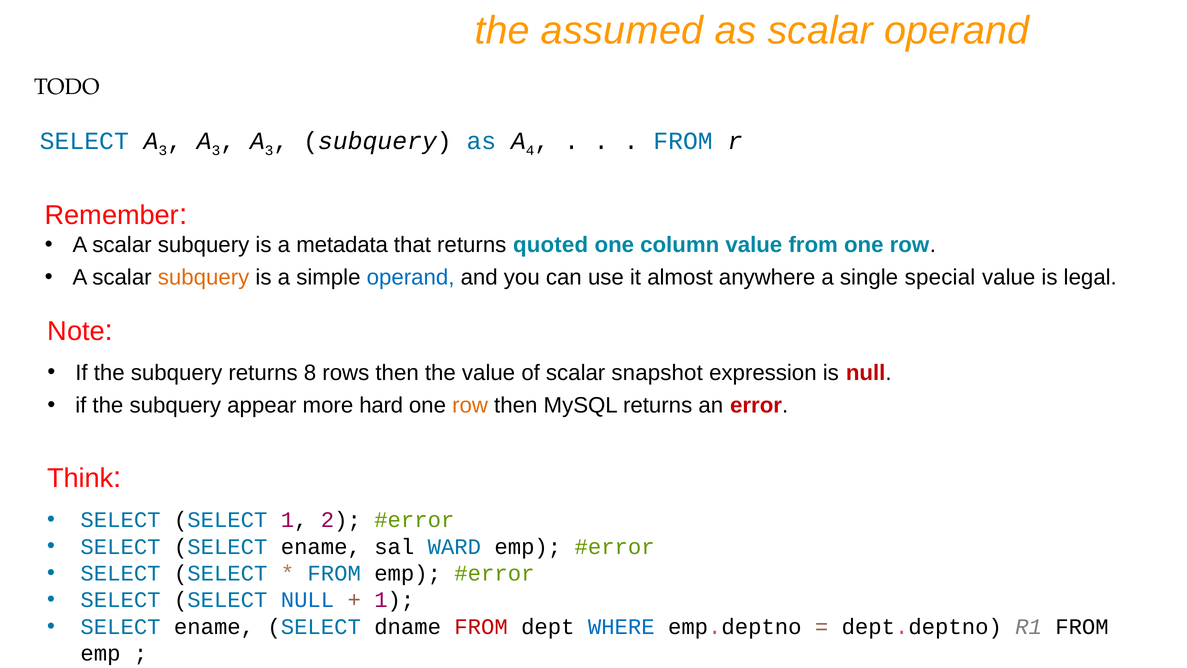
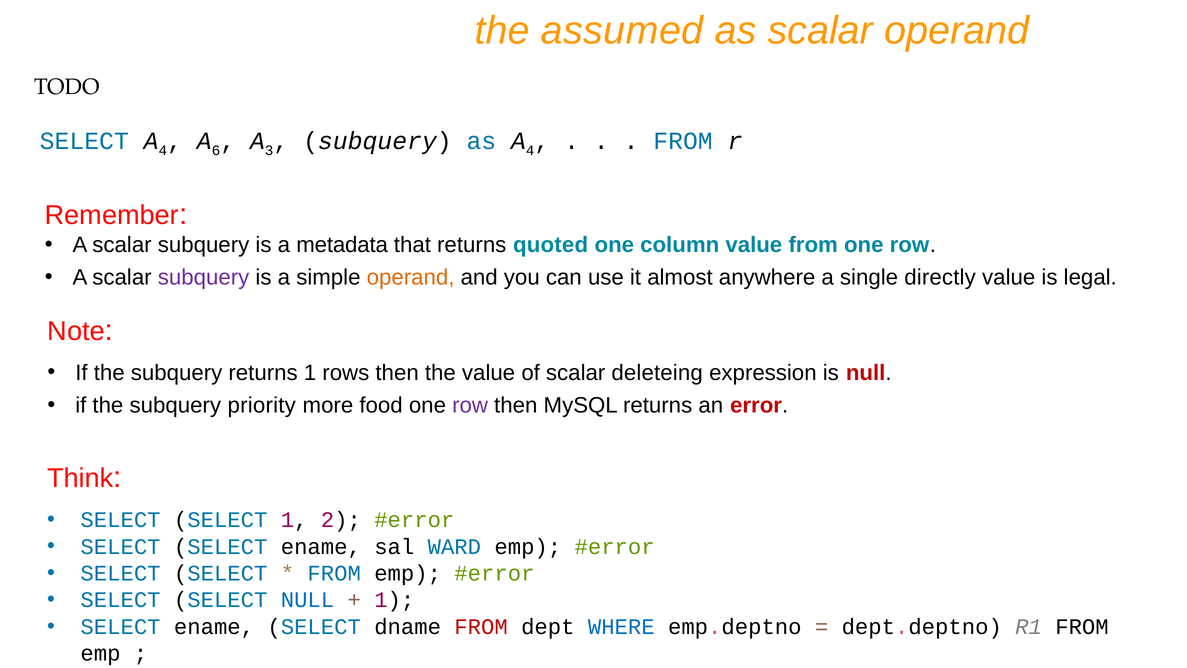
SELECT A 3: 3 -> 4 (163, 150)
3: 3 -> 6 (216, 150)
subquery colour: orange -> purple (204, 277)
operand colour: blue -> orange (411, 277)
special: special -> directly (940, 277)
returns 8: 8 -> 1 (310, 373)
snapshot: snapshot -> deleteing (657, 373)
appear: appear -> priority (262, 405)
hard: hard -> food (381, 405)
row colour: orange -> purple (470, 405)
